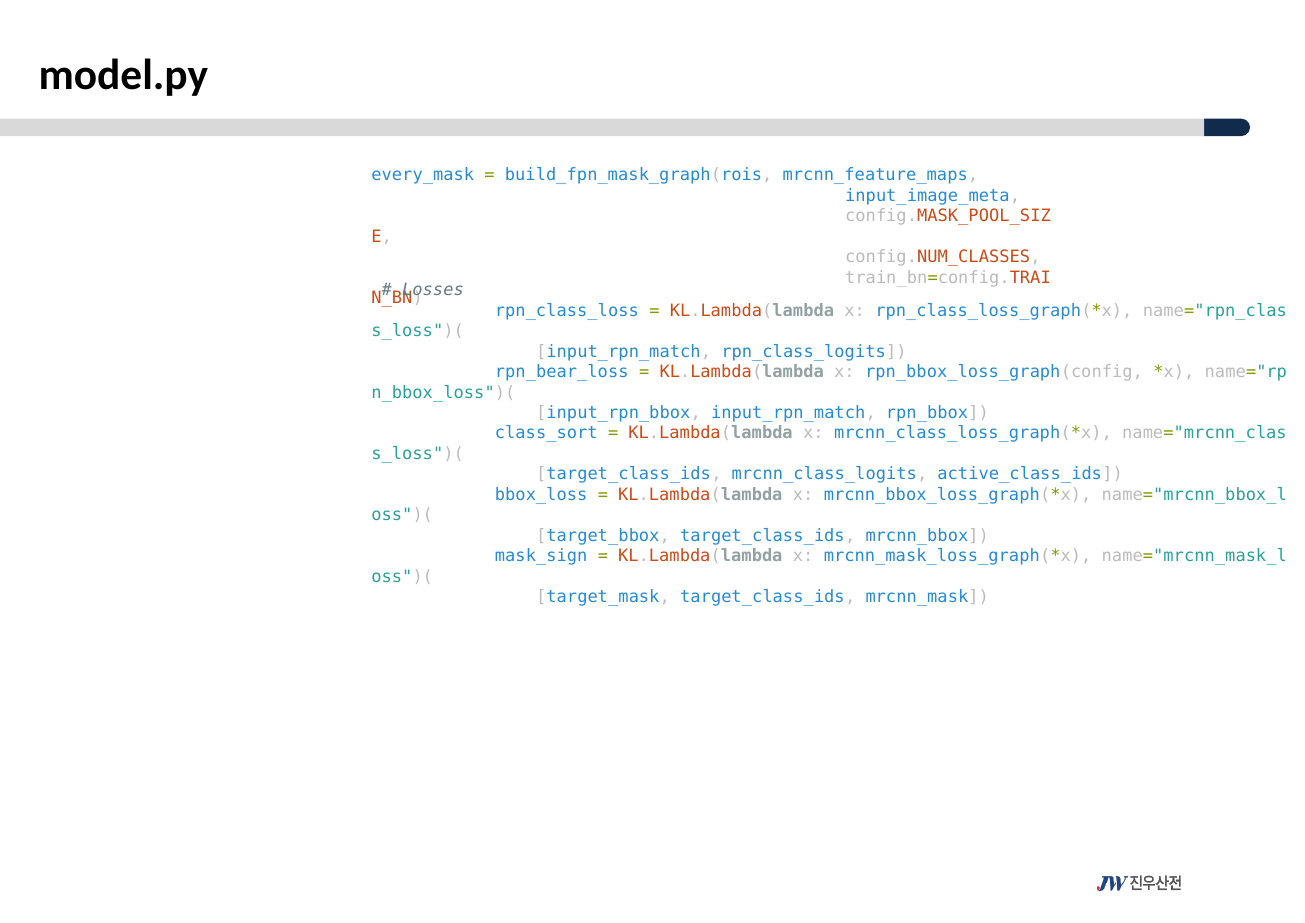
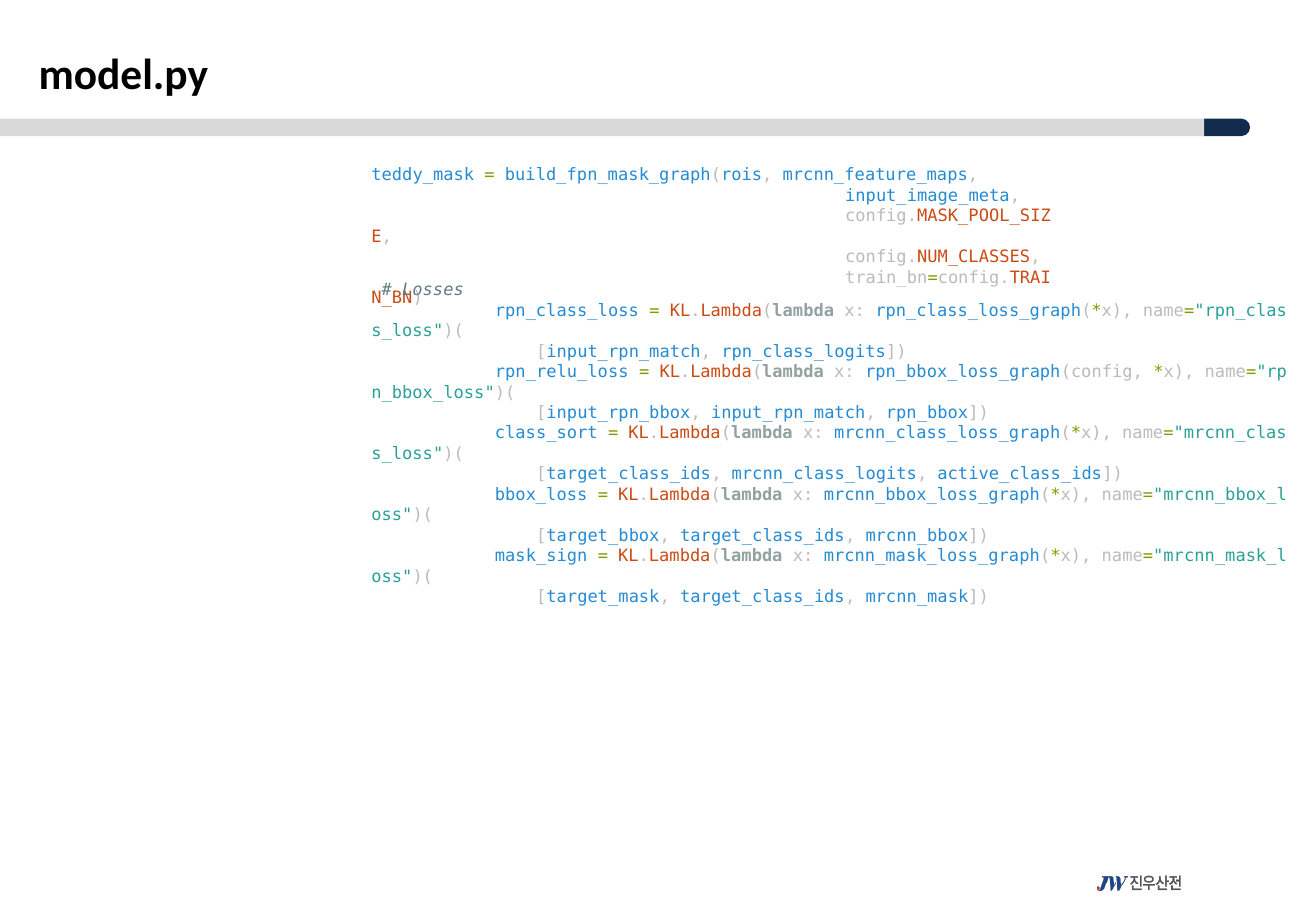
every_mask: every_mask -> teddy_mask (423, 175)
rpn_bear_loss: rpn_bear_loss -> rpn_relu_loss (562, 372)
